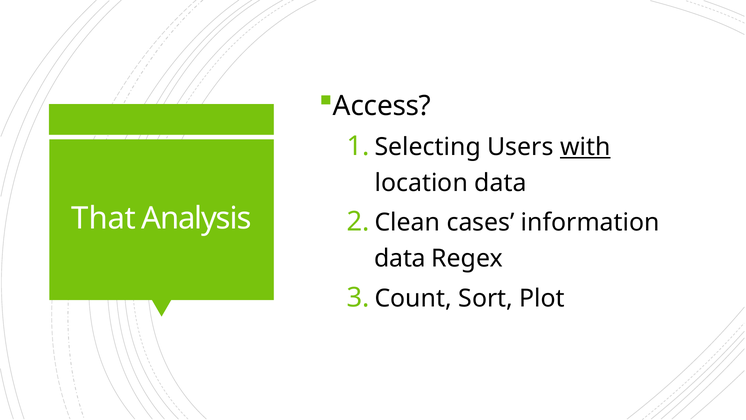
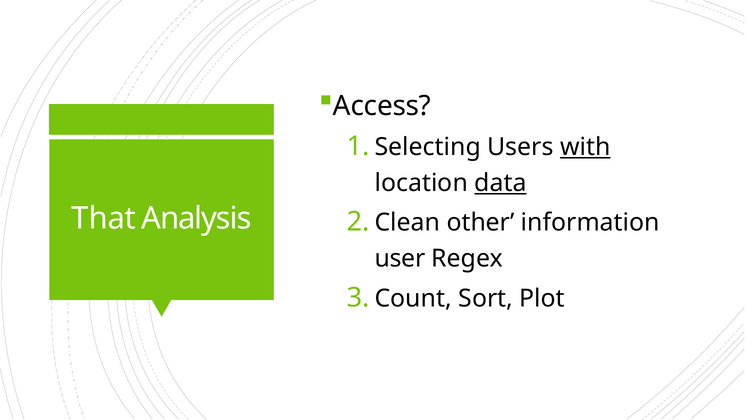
data underline: none -> present (500, 183)
cases: cases -> other (481, 223)
data: data -> user (400, 258)
